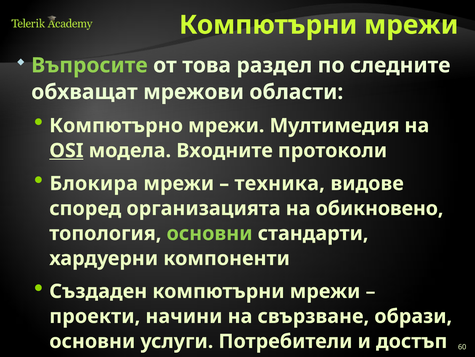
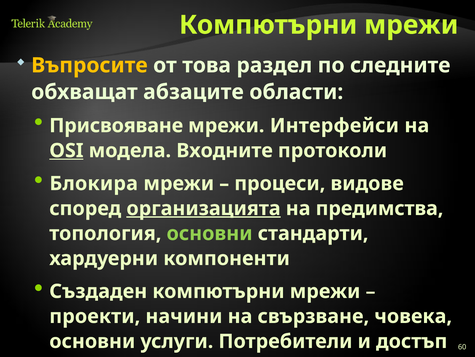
Въпросите colour: light green -> yellow (89, 65)
мрежови: мрежови -> абзаците (193, 92)
Компютърно: Компютърно -> Присвояване (116, 125)
Мултимедия: Мултимедия -> Интерфейси (334, 125)
техника: техника -> процеси (280, 183)
организацията underline: none -> present (204, 208)
обикновено: обикновено -> предимства (380, 208)
образи: образи -> човека (413, 316)
